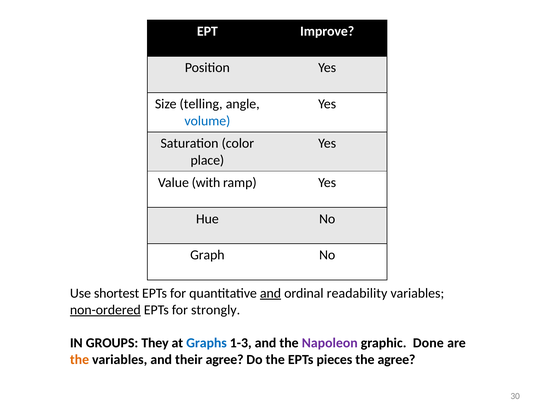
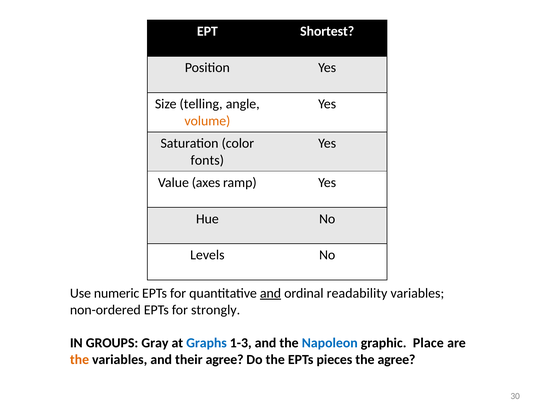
Improve: Improve -> Shortest (327, 31)
volume colour: blue -> orange (207, 121)
place: place -> fonts (207, 160)
with: with -> axes (206, 182)
Graph: Graph -> Levels (207, 255)
shortest: shortest -> numeric (117, 293)
non-ordered underline: present -> none (105, 310)
They: They -> Gray (155, 343)
Napoleon colour: purple -> blue (330, 343)
Done: Done -> Place (428, 343)
